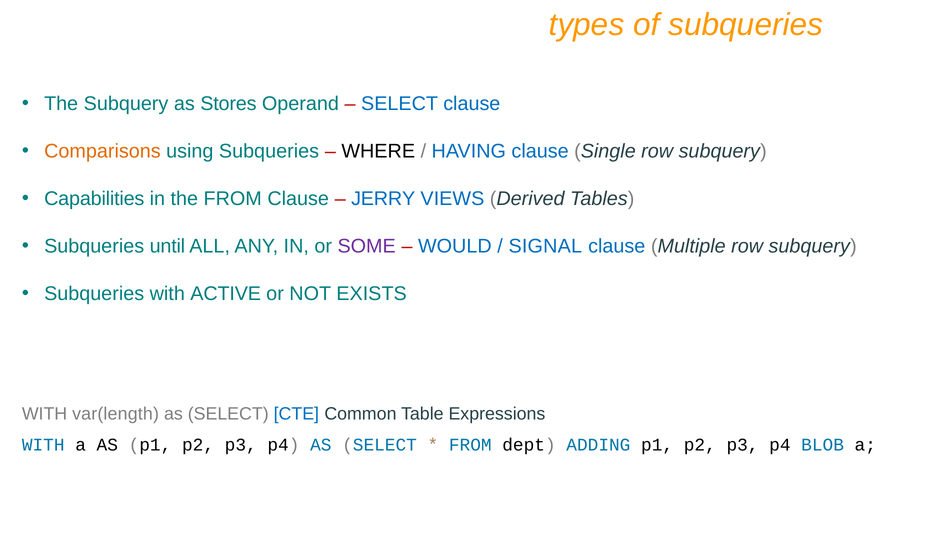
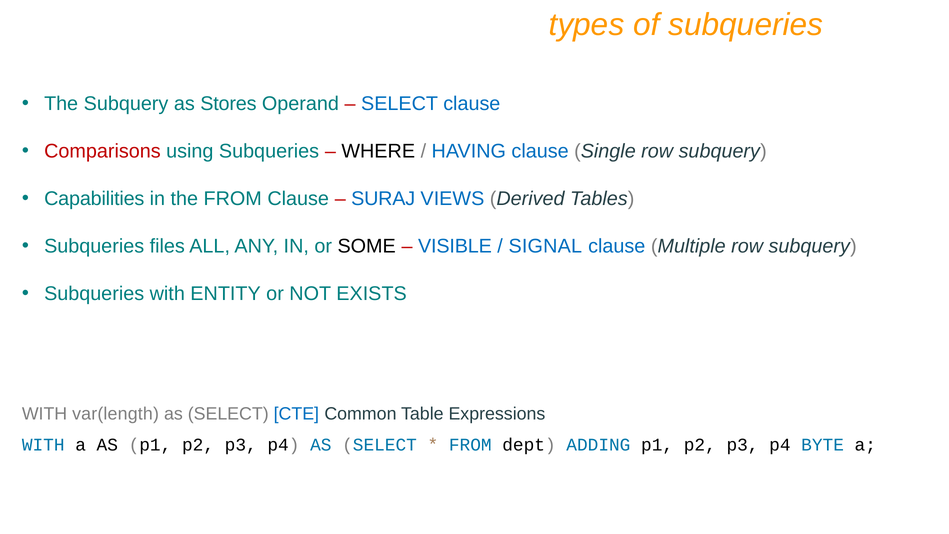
Comparisons colour: orange -> red (102, 151)
JERRY: JERRY -> SURAJ (383, 199)
until: until -> files (167, 246)
SOME colour: purple -> black (367, 246)
WOULD: WOULD -> VISIBLE (455, 246)
ACTIVE: ACTIVE -> ENTITY (226, 294)
BLOB: BLOB -> BYTE (823, 445)
